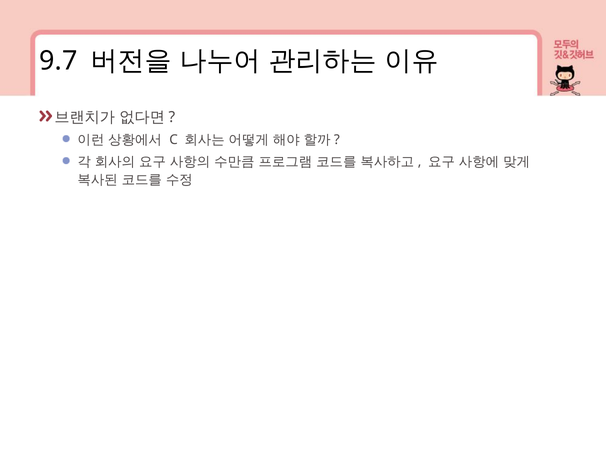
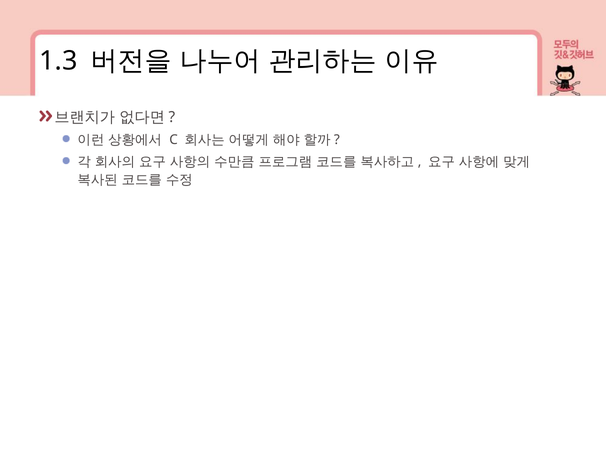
9.7: 9.7 -> 1.3 (58, 61)
